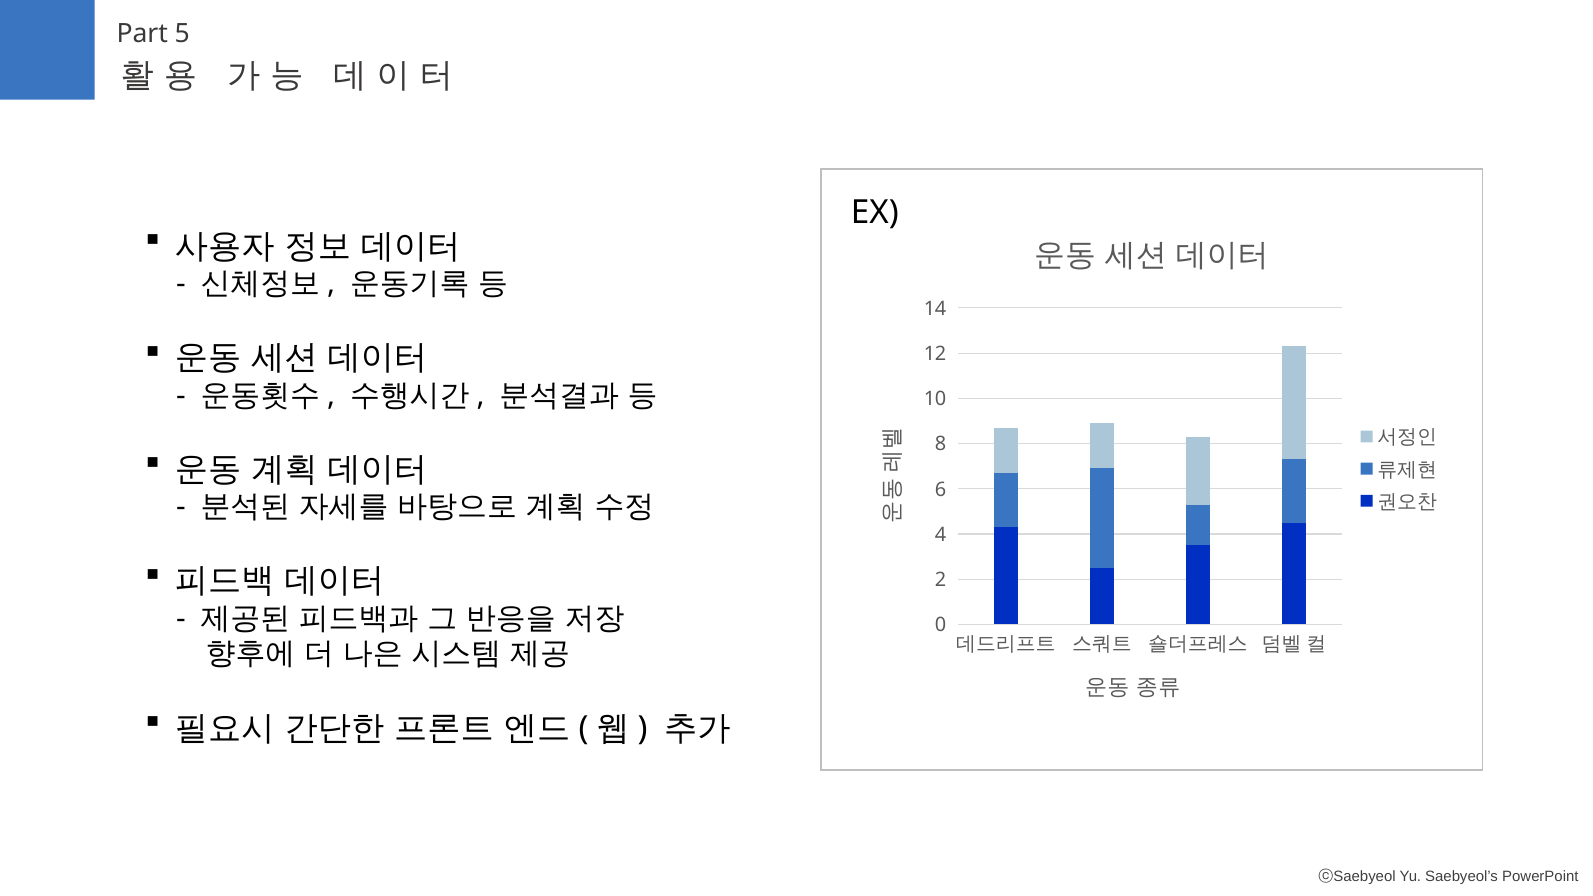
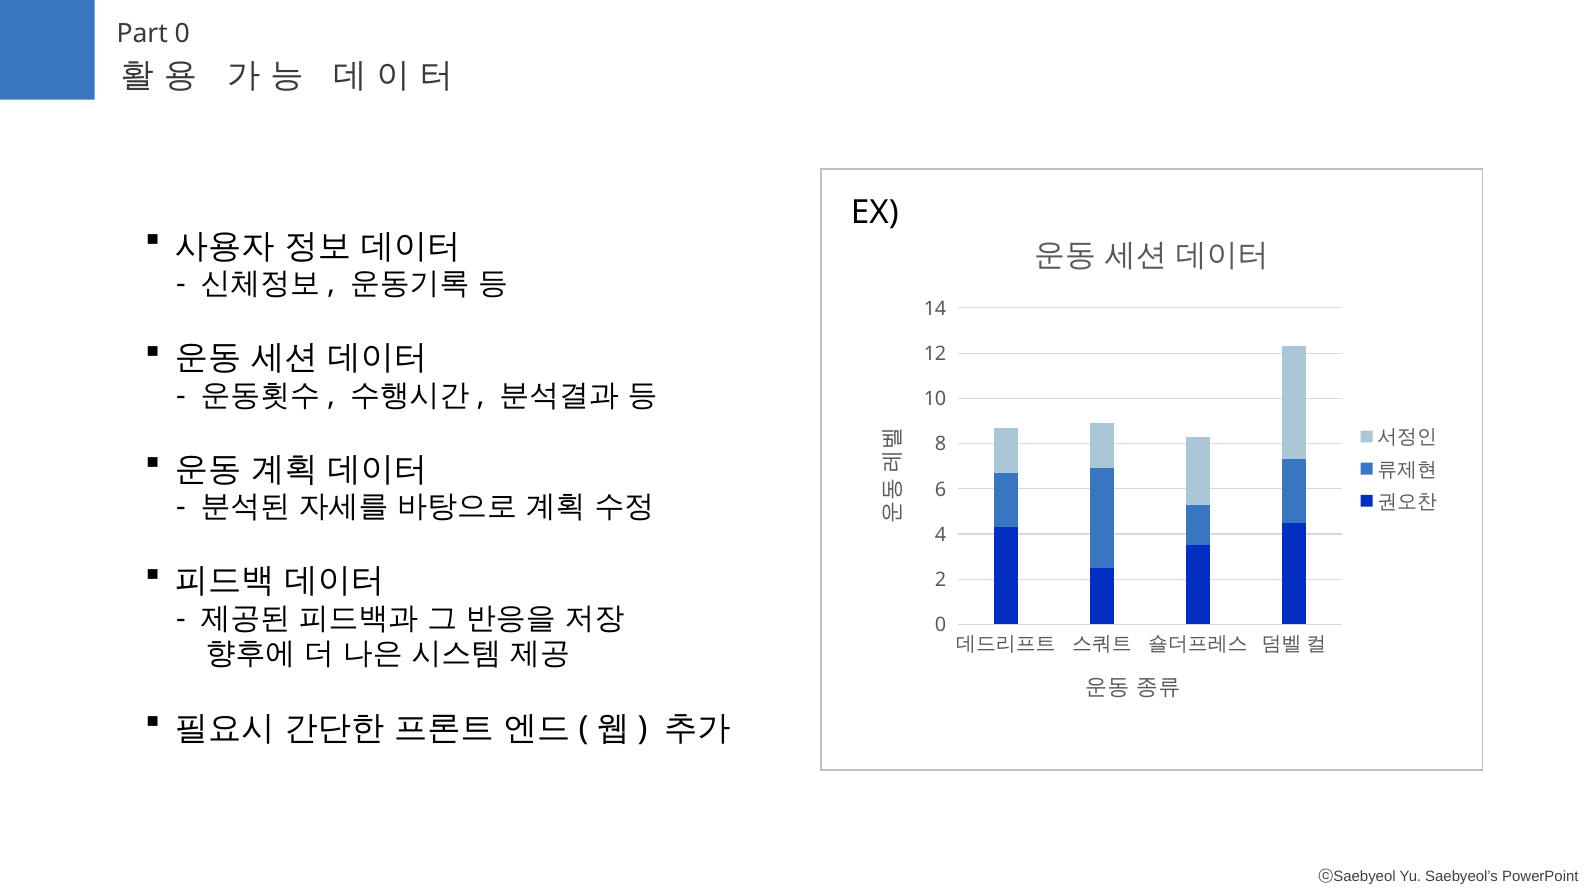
Part 5: 5 -> 0 (182, 34)
